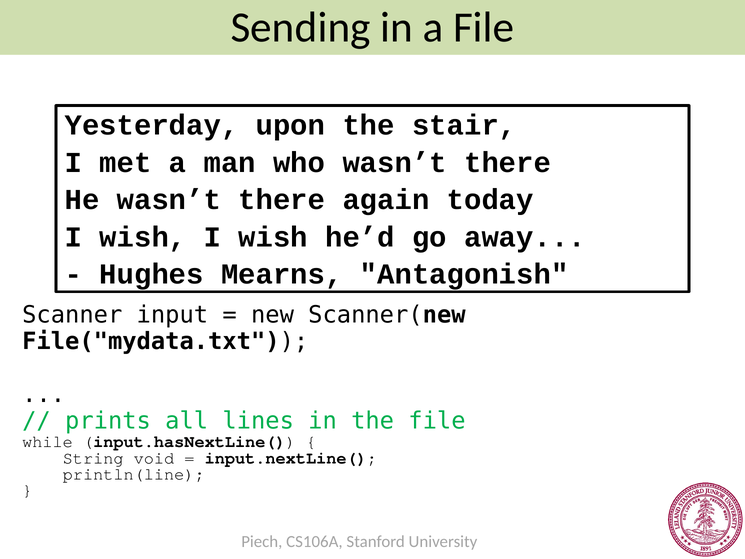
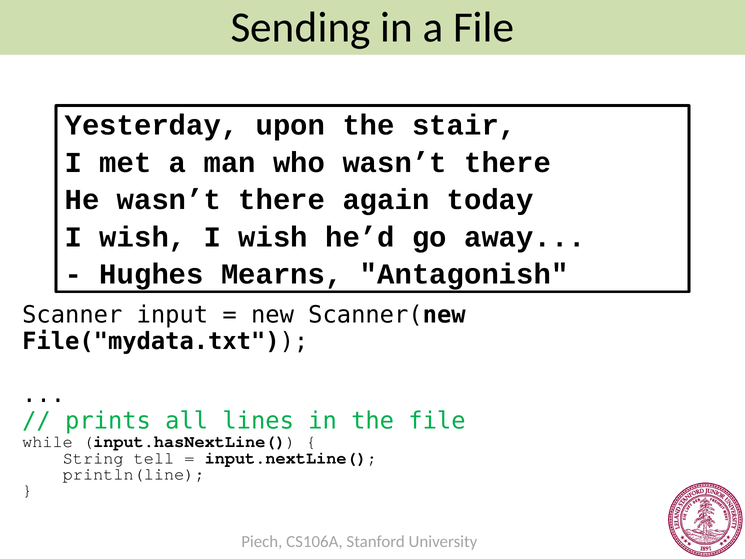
void: void -> tell (154, 458)
